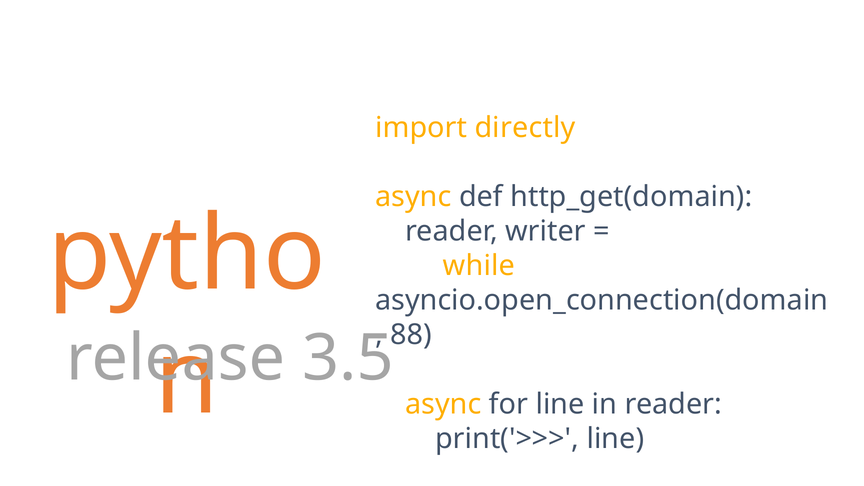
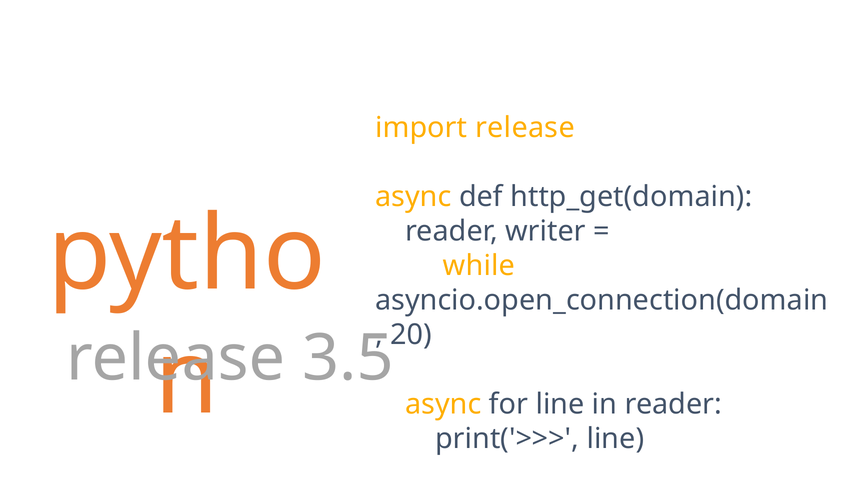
import directly: directly -> release (525, 128)
88: 88 -> 20 (411, 335)
